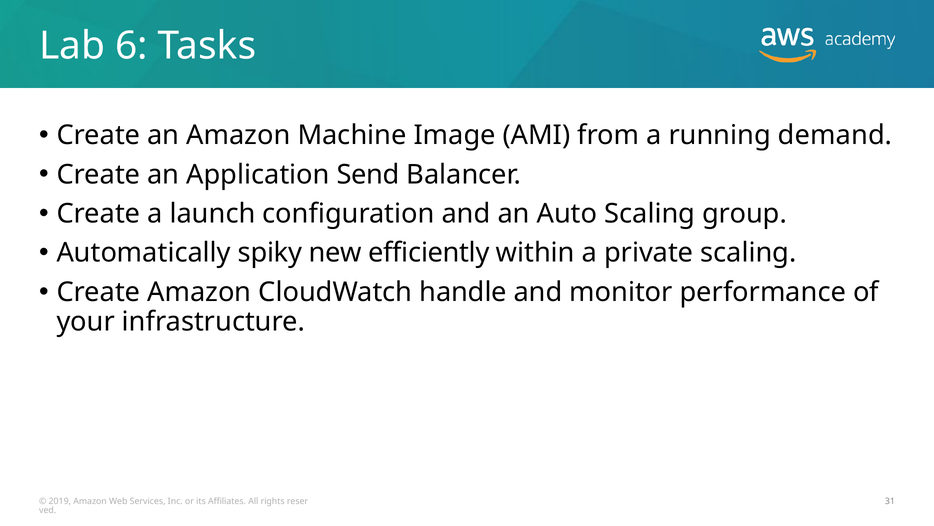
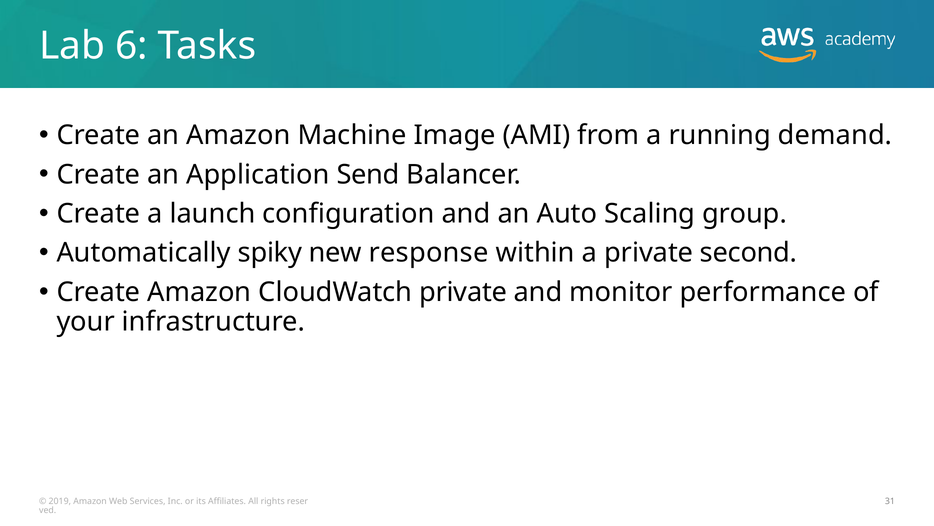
efficiently: efficiently -> response (429, 253)
private scaling: scaling -> second (748, 253)
CloudWatch handle: handle -> private (463, 292)
